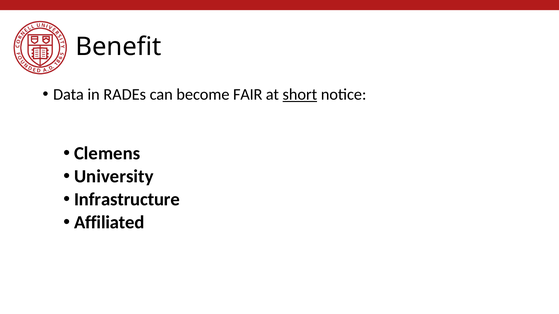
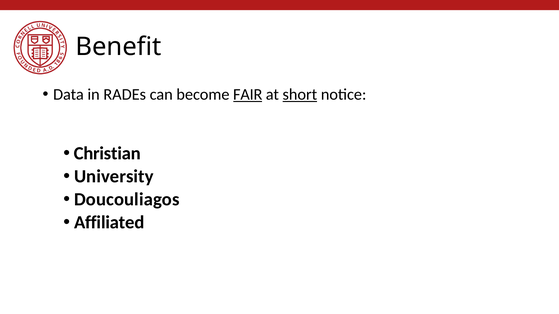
FAIR underline: none -> present (248, 95)
Clemens: Clemens -> Christian (107, 153)
Infrastructure: Infrastructure -> Doucouliagos (127, 200)
